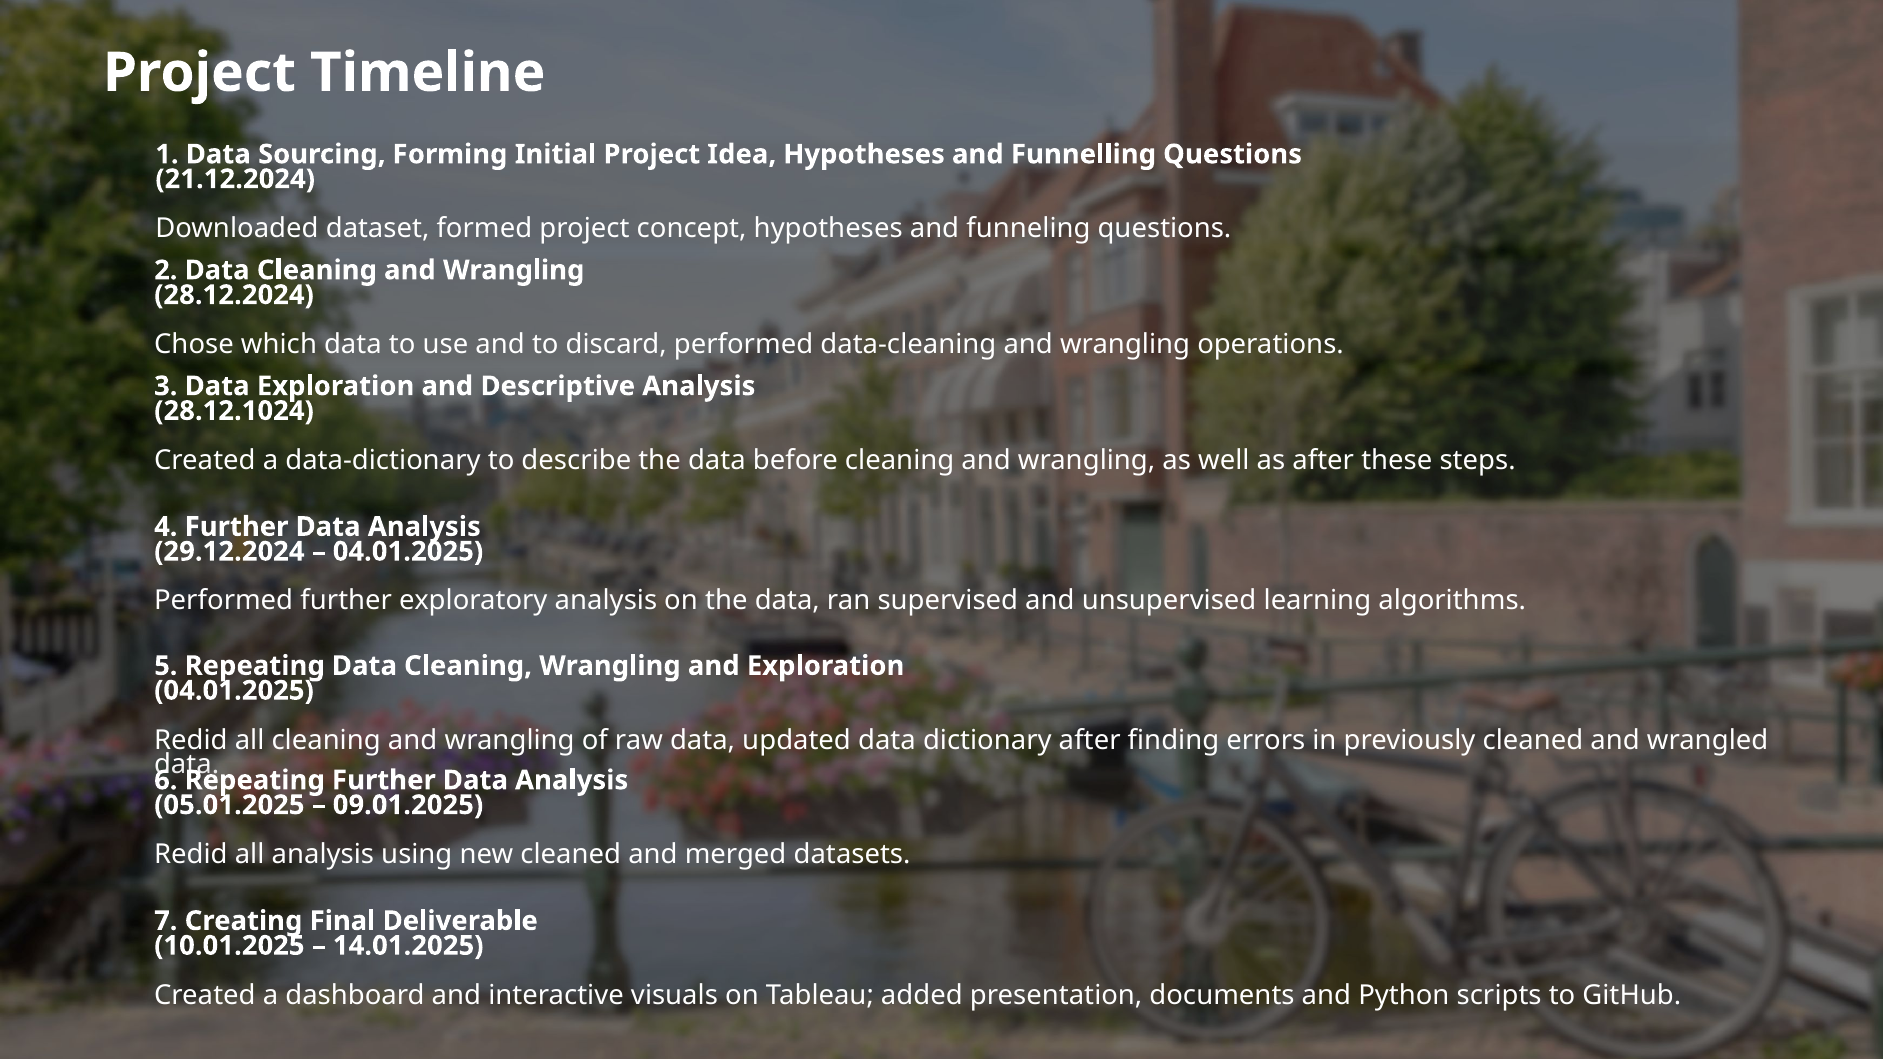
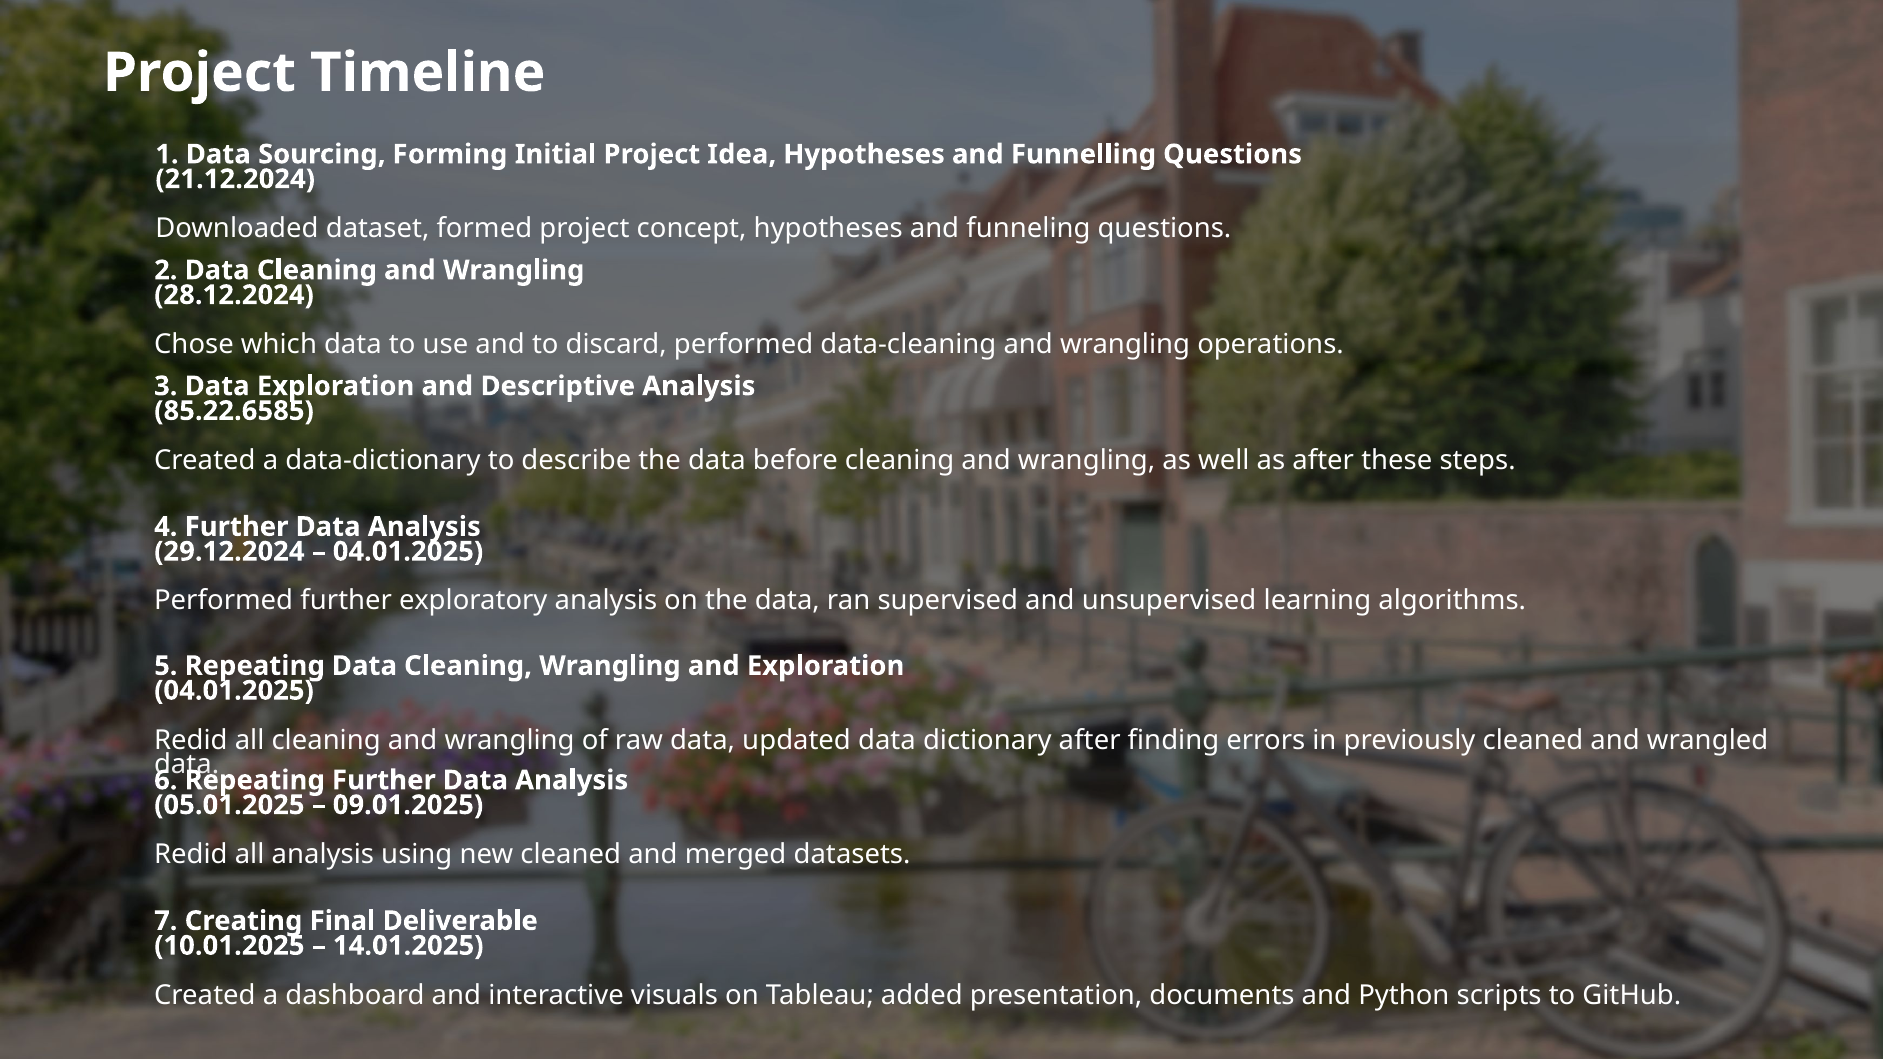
28.12.1024: 28.12.1024 -> 85.22.6585 (234, 411)
